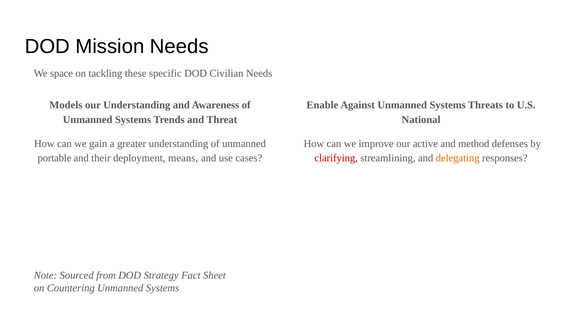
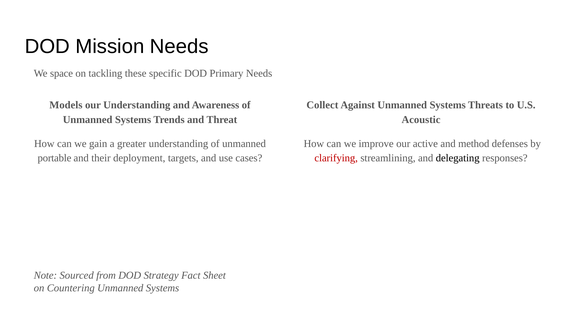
Civilian: Civilian -> Primary (226, 73)
Enable: Enable -> Collect (322, 105)
National: National -> Acoustic (421, 120)
means: means -> targets (183, 158)
delegating colour: orange -> black (458, 158)
